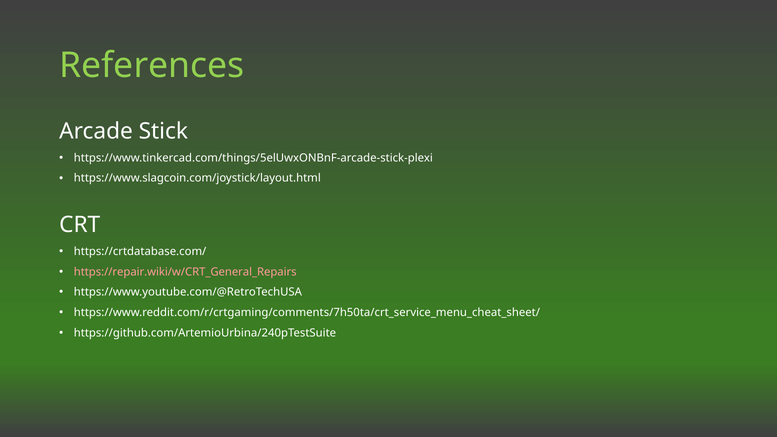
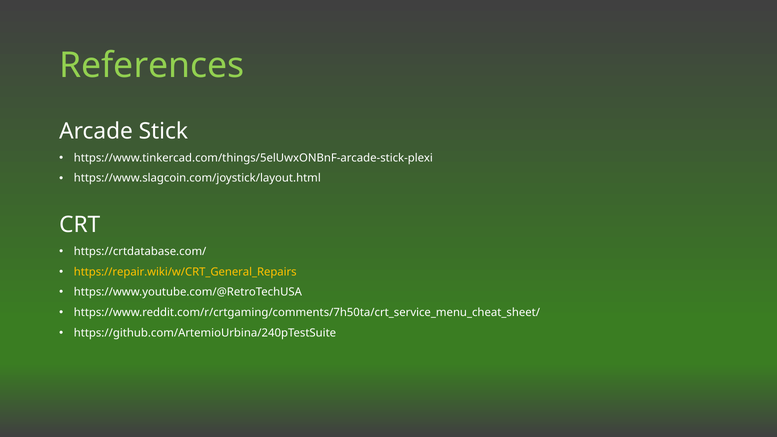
https://repair.wiki/w/CRT_General_Repairs colour: pink -> yellow (185, 272)
